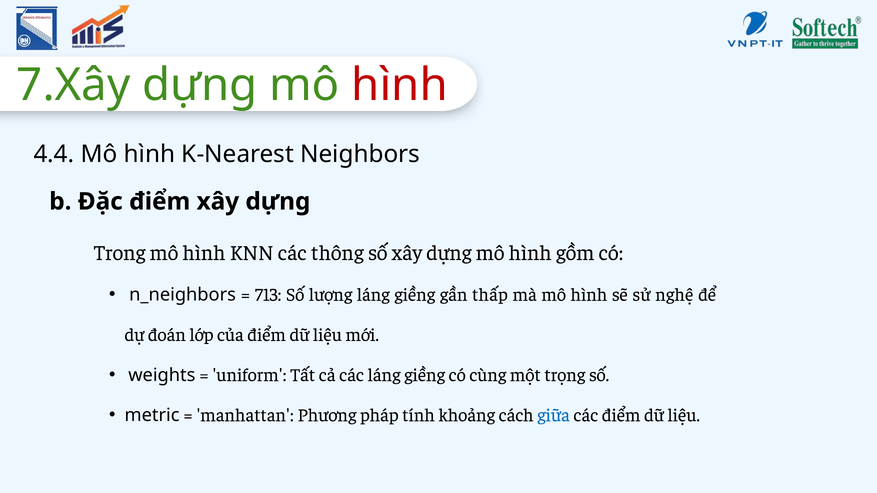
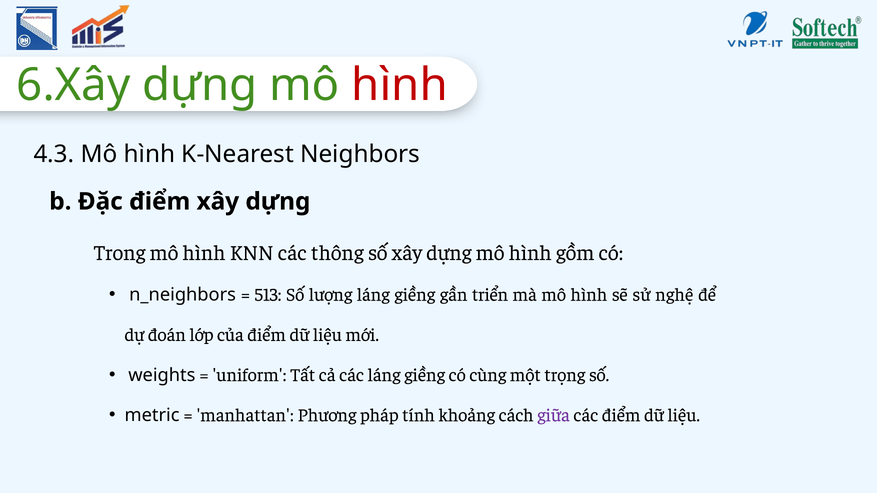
7.Xây: 7.Xây -> 6.Xây (73, 85)
4.4: 4.4 -> 4.3 (54, 154)
713: 713 -> 513 (268, 295)
thấp: thấp -> triển (490, 295)
giữa colour: blue -> purple (554, 416)
